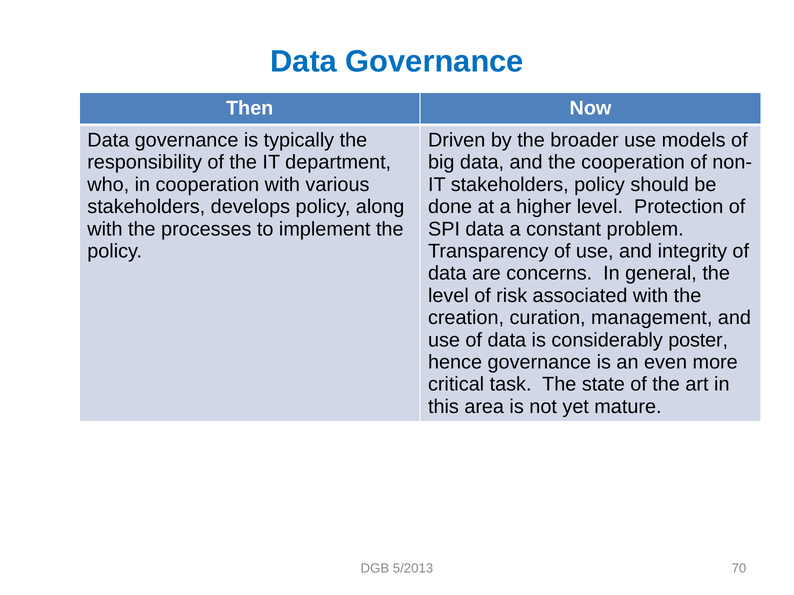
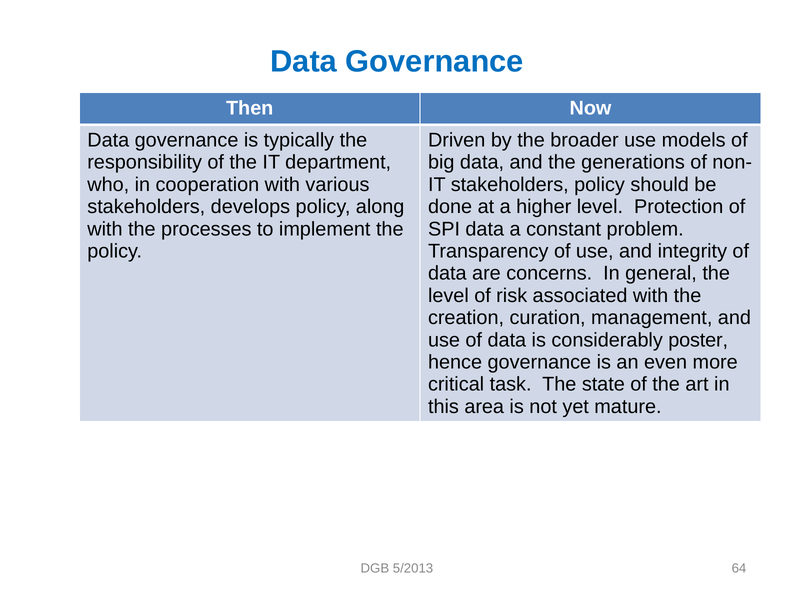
the cooperation: cooperation -> generations (633, 162)
70: 70 -> 64 (739, 569)
